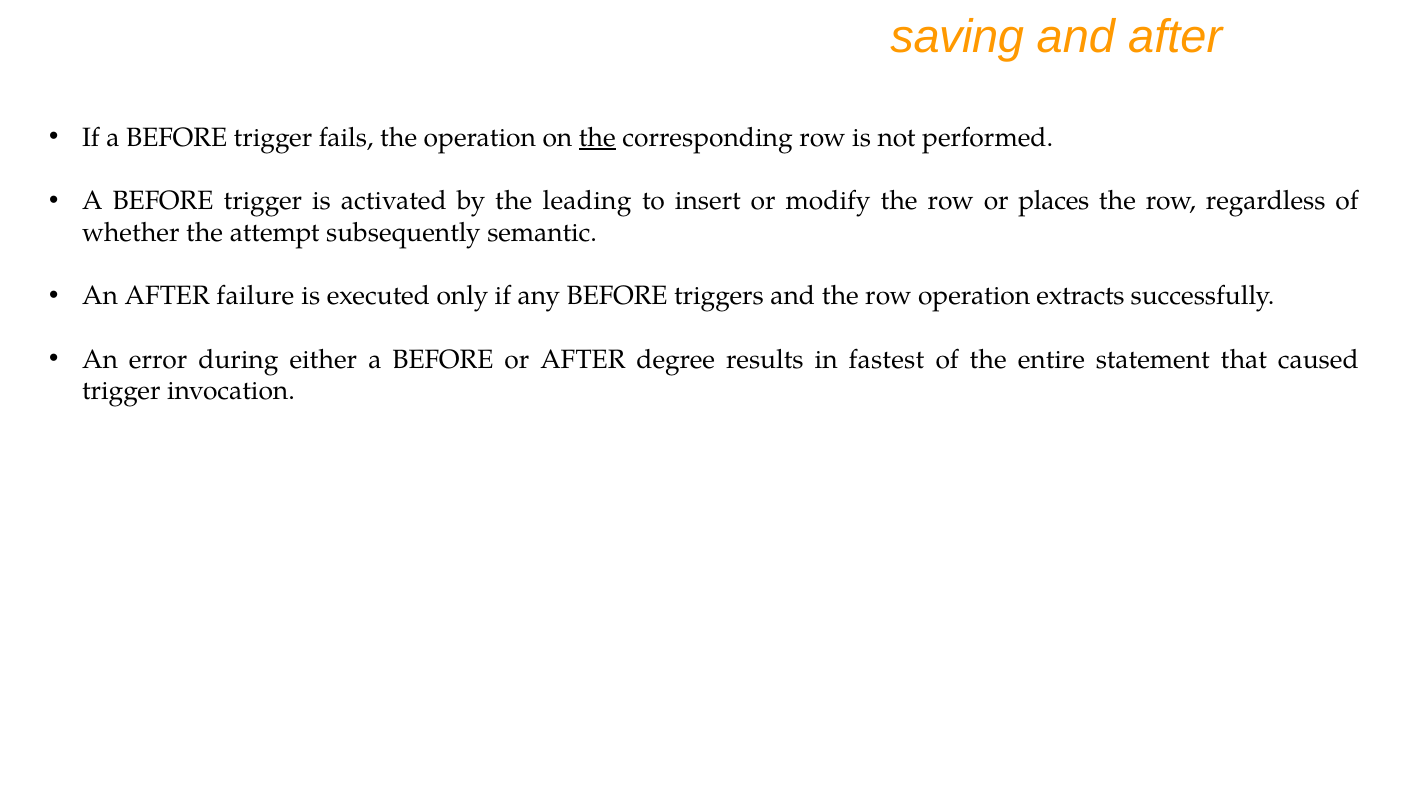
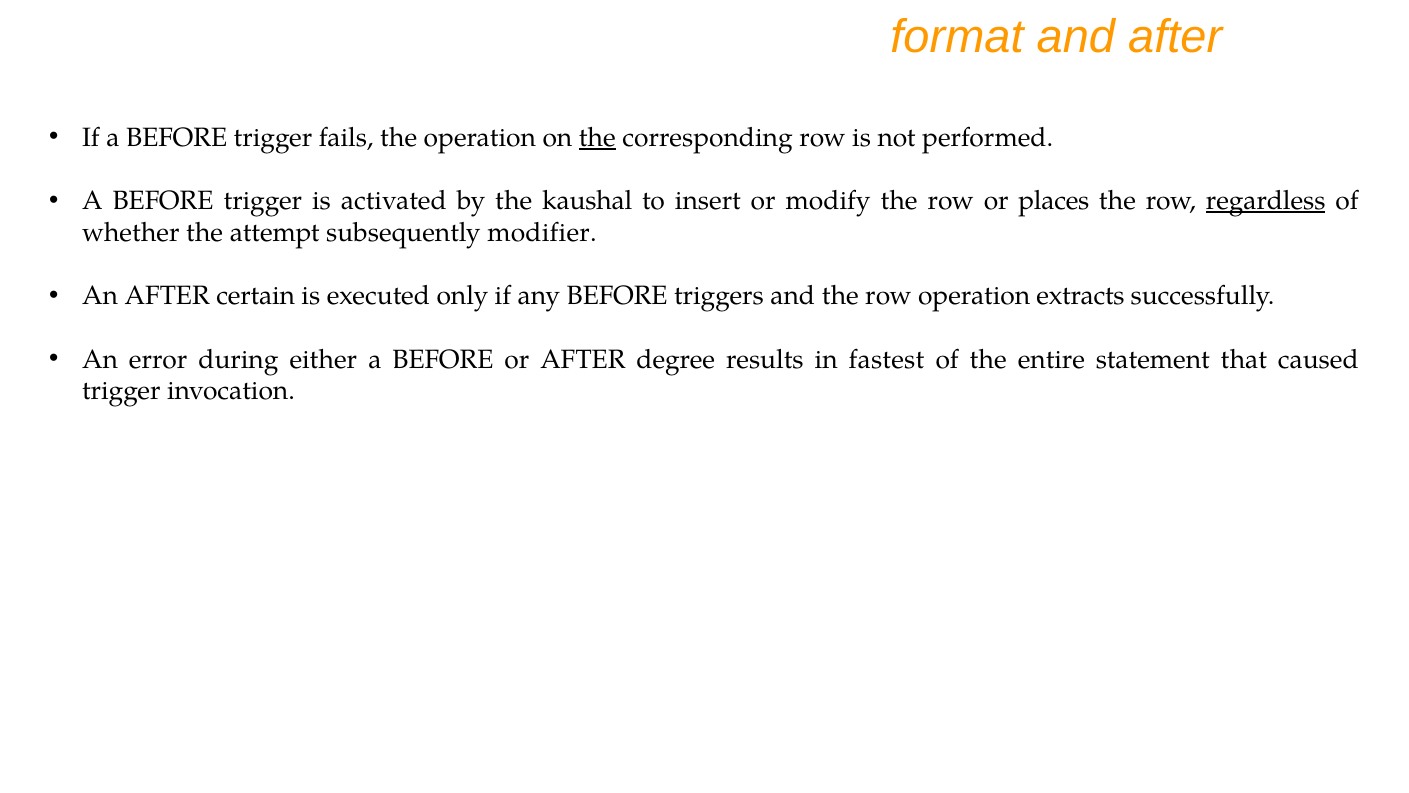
saving: saving -> format (957, 37)
leading: leading -> kaushal (587, 201)
regardless underline: none -> present (1266, 201)
semantic: semantic -> modifier (542, 232)
failure: failure -> certain (256, 296)
